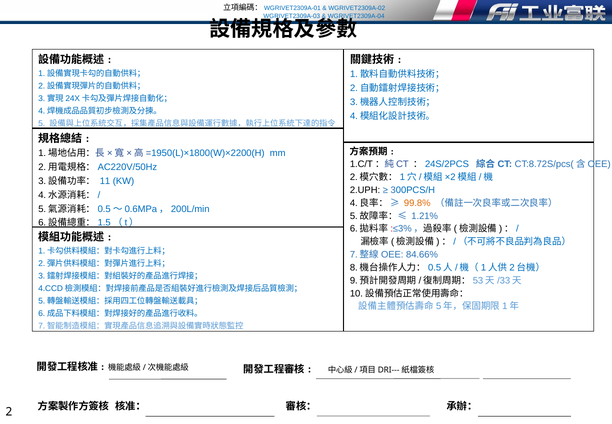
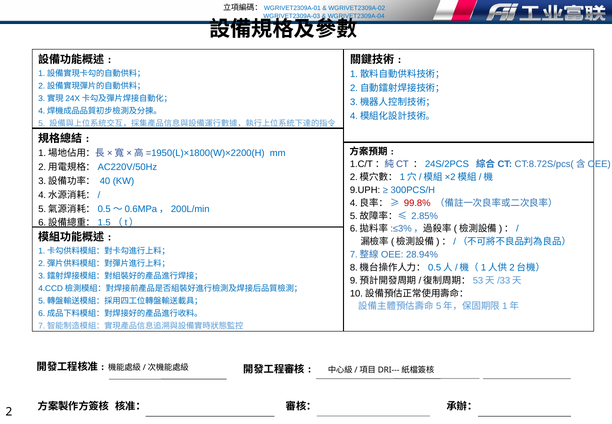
11: 11 -> 40 (105, 181)
2.UPH: 2.UPH -> 9.UPH (365, 190)
99.8% colour: orange -> red (417, 203)
1.21%: 1.21% -> 2.85% (425, 216)
84.66%: 84.66% -> 28.94% (422, 255)
